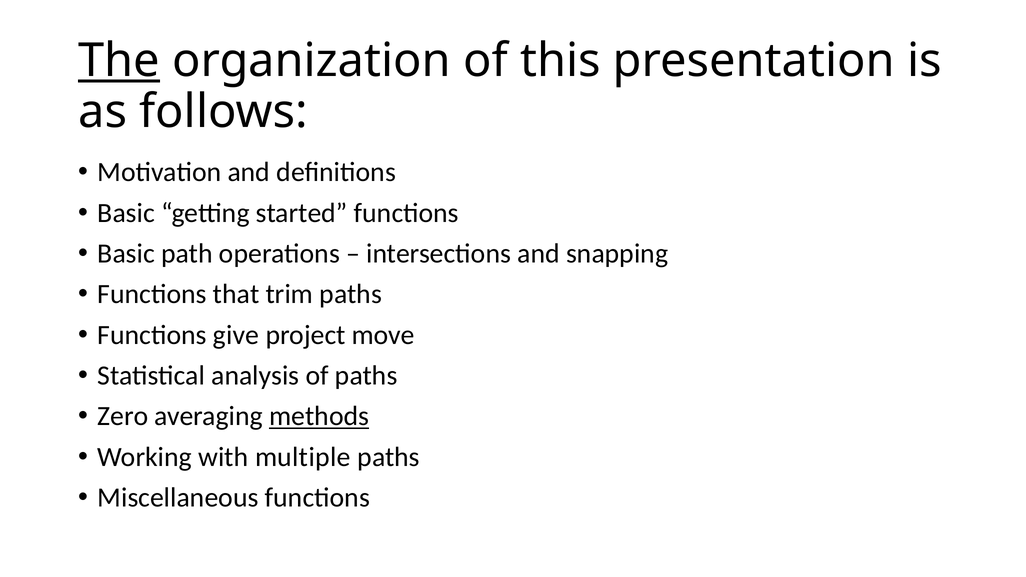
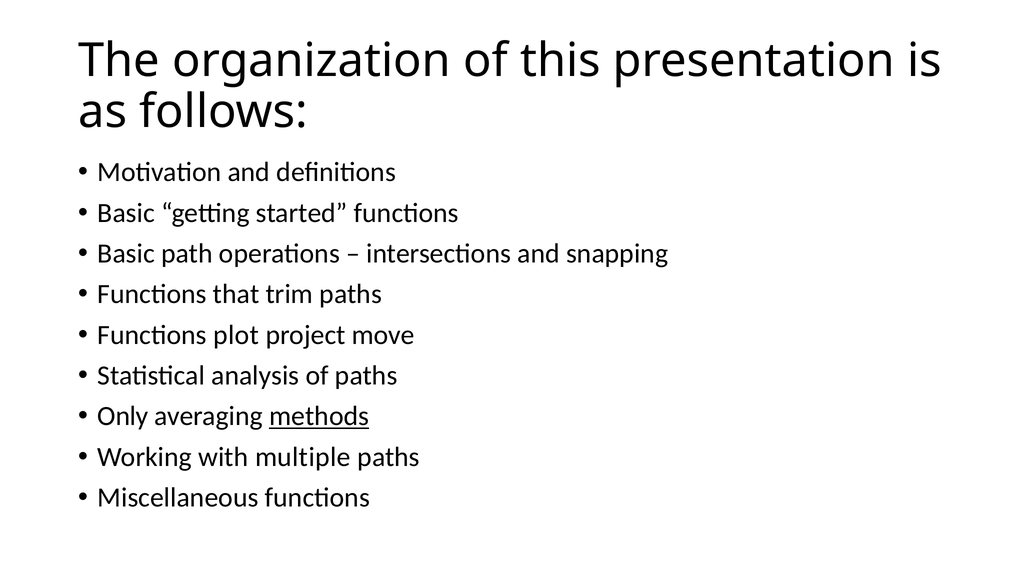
The underline: present -> none (119, 61)
give: give -> plot (236, 335)
Zero: Zero -> Only (123, 416)
